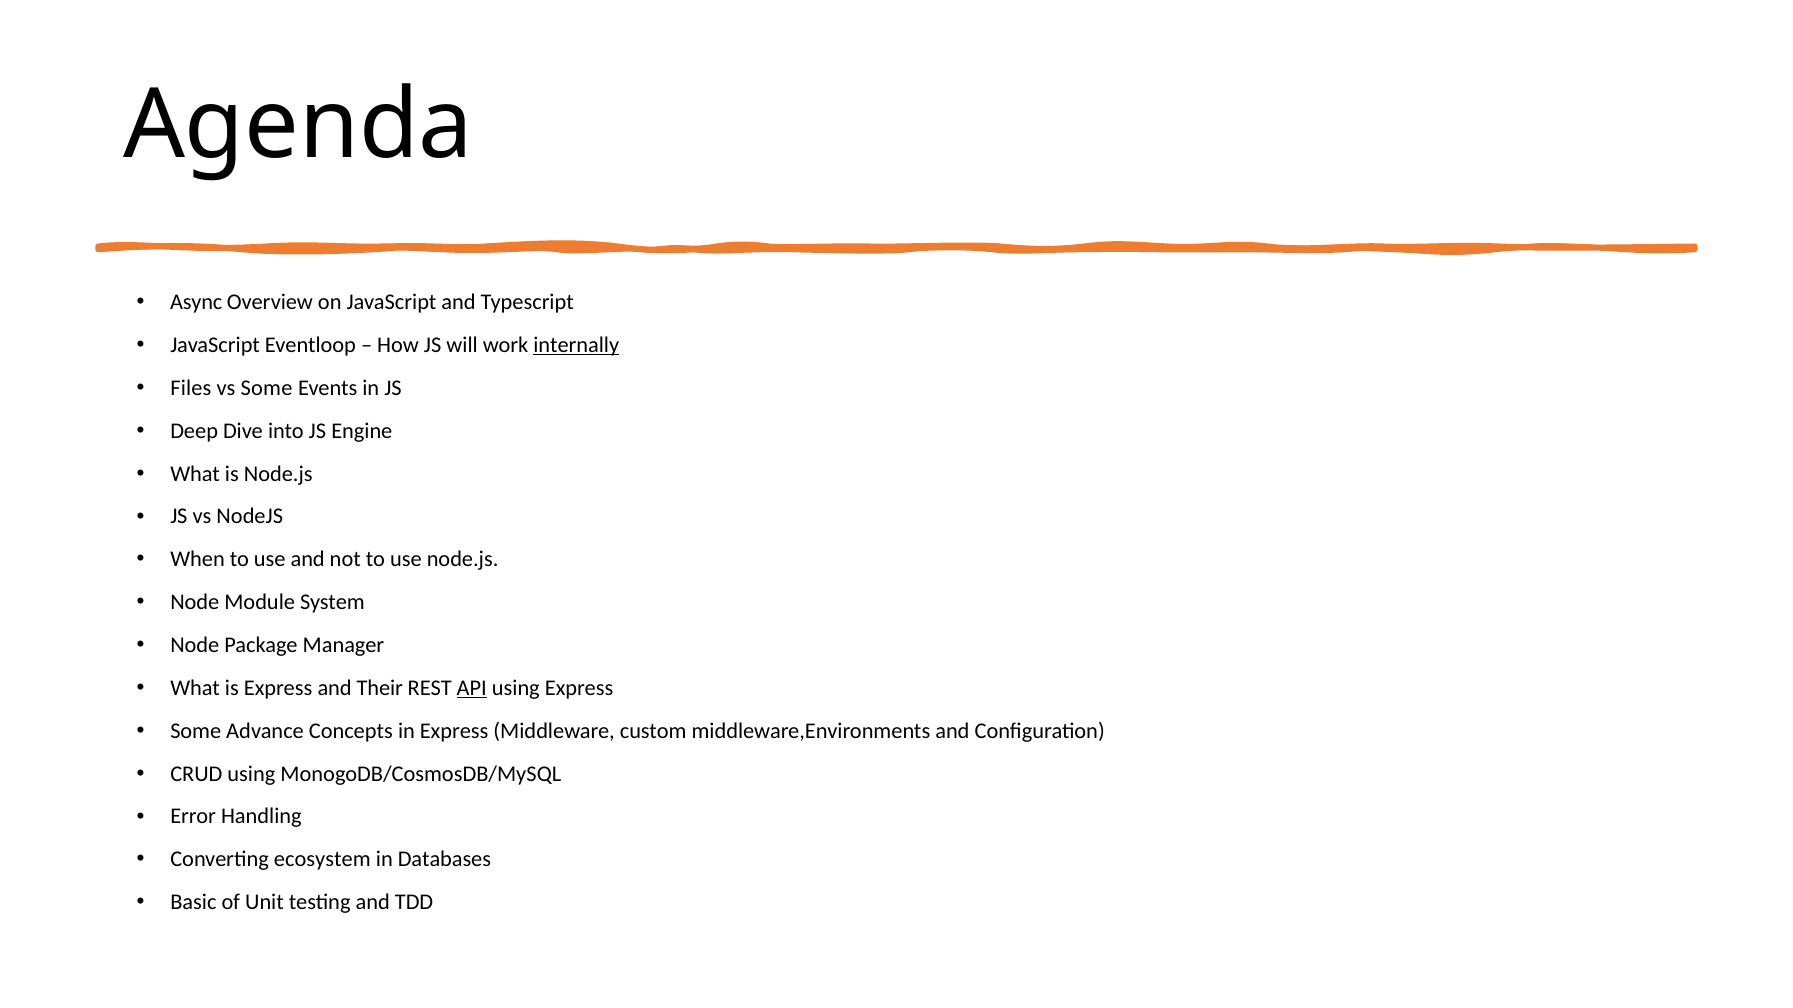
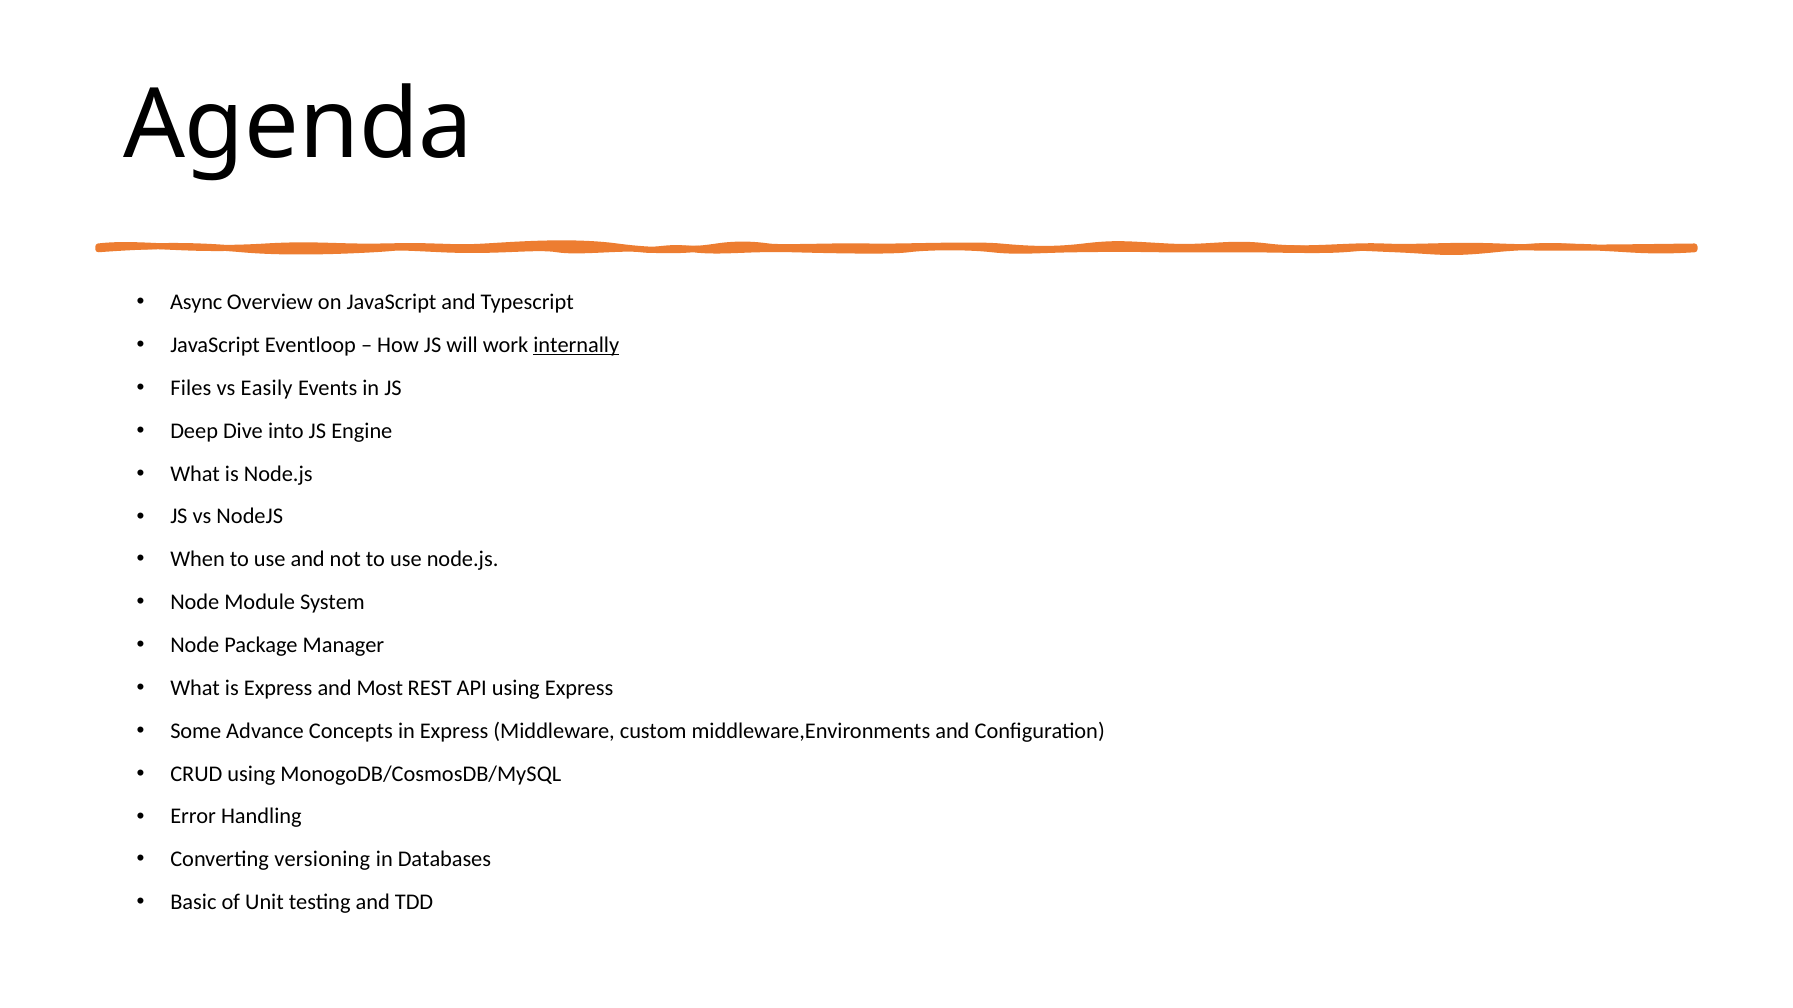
vs Some: Some -> Easily (267, 388)
Their: Their -> Most (380, 688)
API underline: present -> none (472, 688)
ecosystem: ecosystem -> versioning (322, 860)
